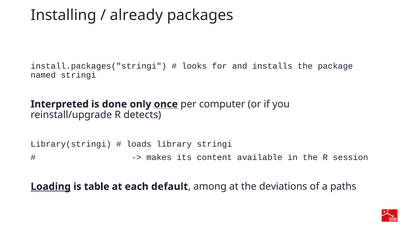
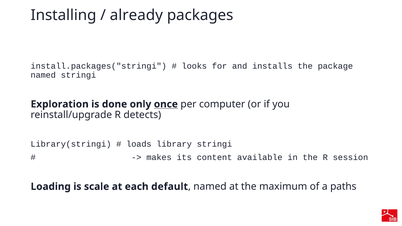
Interpreted: Interpreted -> Exploration (60, 104)
Loading underline: present -> none (51, 187)
table: table -> scale (97, 187)
among: among -> named (210, 187)
deviations: deviations -> maximum (283, 187)
